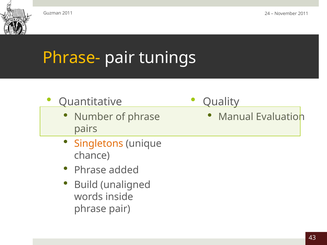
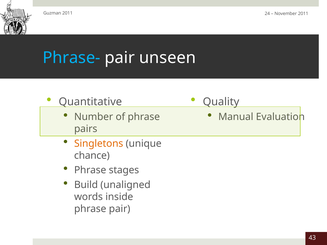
Phrase- colour: yellow -> light blue (71, 58)
tunings: tunings -> unseen (168, 58)
added: added -> stages (124, 170)
